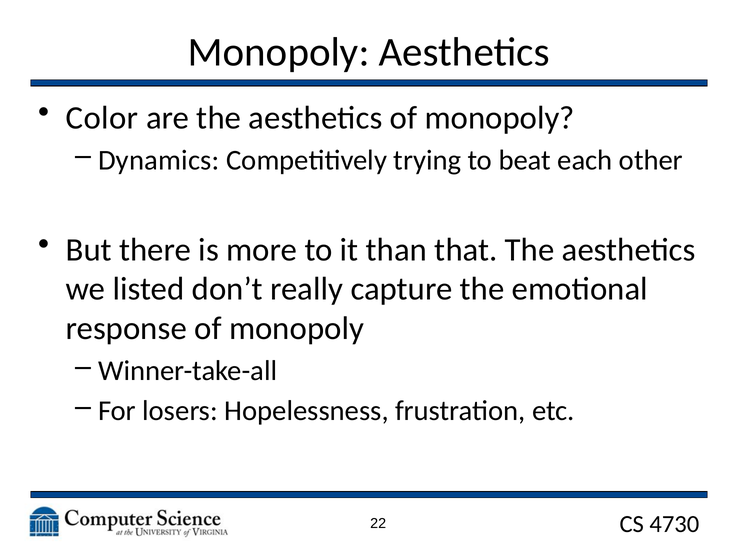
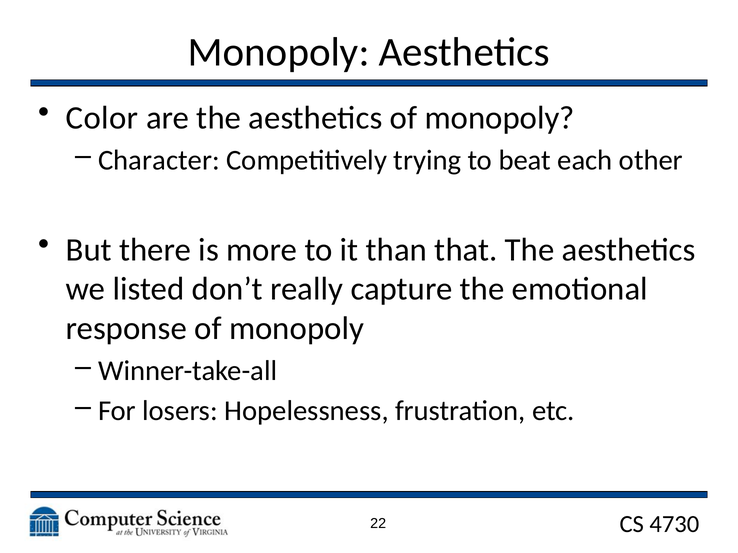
Dynamics: Dynamics -> Character (159, 160)
